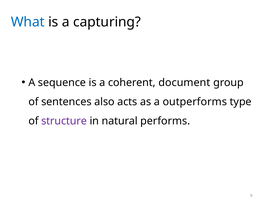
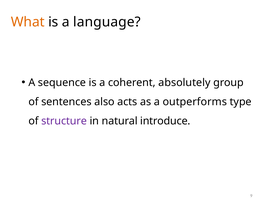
What colour: blue -> orange (28, 22)
capturing: capturing -> language (107, 22)
document: document -> absolutely (184, 83)
performs: performs -> introduce (165, 121)
